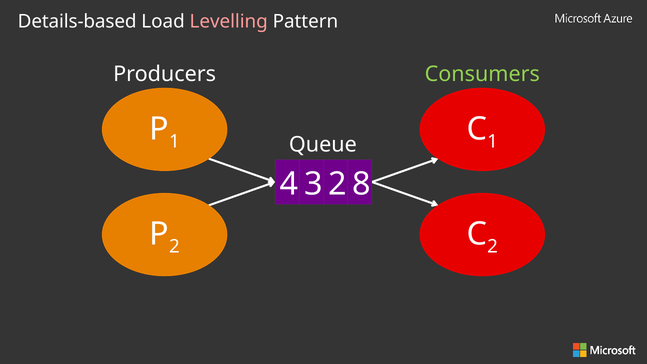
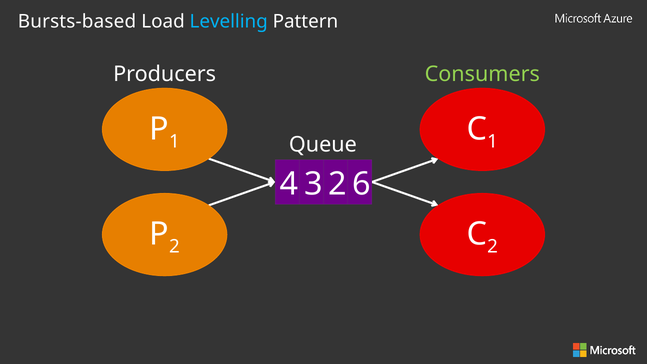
Details-based: Details-based -> Bursts-based (77, 21)
Levelling colour: pink -> light blue (229, 21)
8: 8 -> 6 (362, 184)
